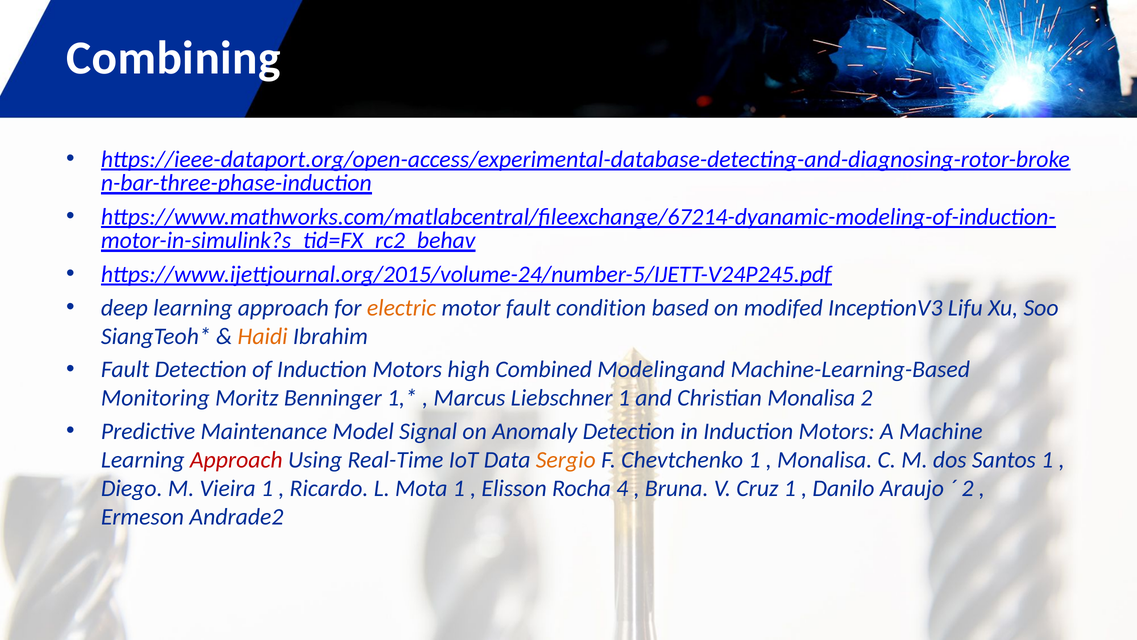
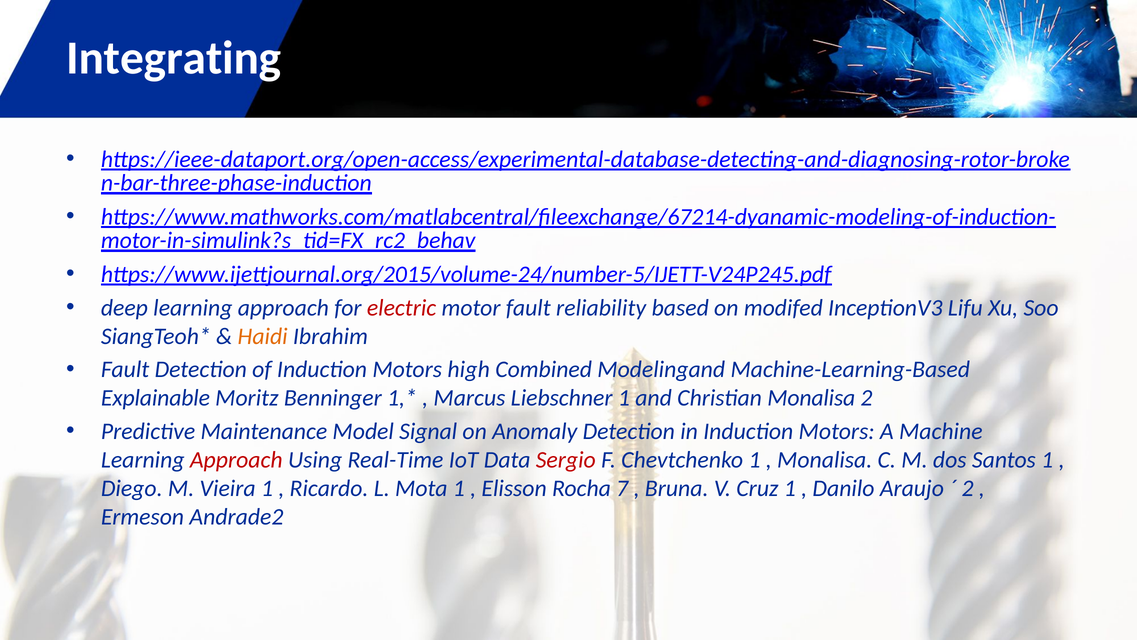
Combining: Combining -> Integrating (174, 58)
electric colour: orange -> red (402, 308)
condition: condition -> reliability (601, 308)
Monitoring: Monitoring -> Explainable (155, 398)
Sergio colour: orange -> red (566, 460)
4: 4 -> 7 (622, 488)
